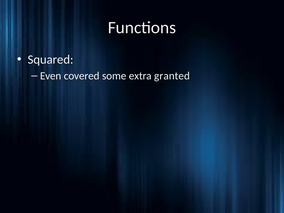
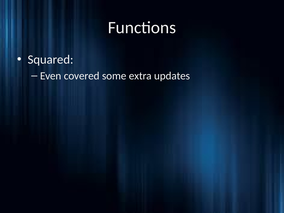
granted: granted -> updates (172, 76)
